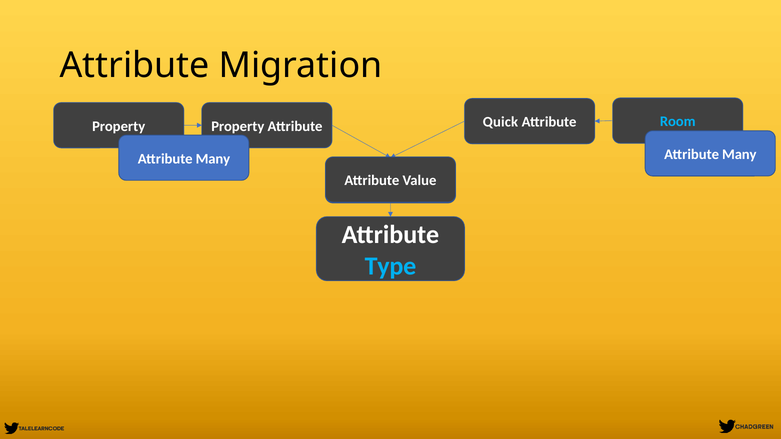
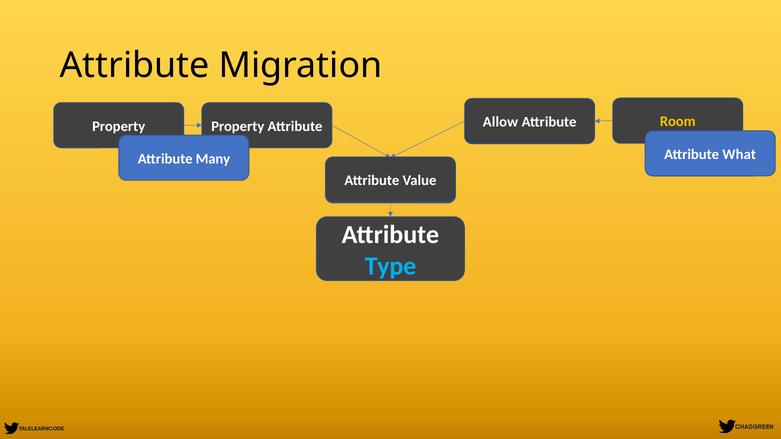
Quick: Quick -> Allow (500, 122)
Room colour: light blue -> yellow (678, 122)
Many: Many -> What (739, 154)
